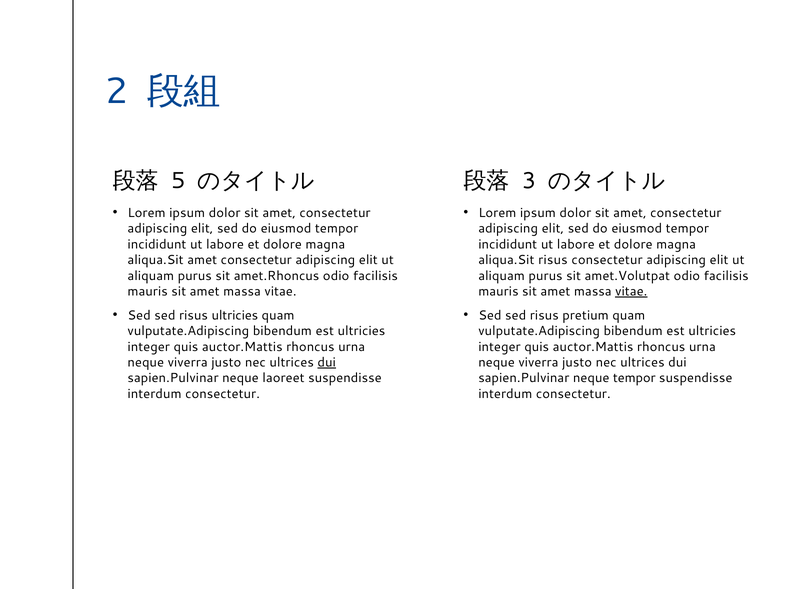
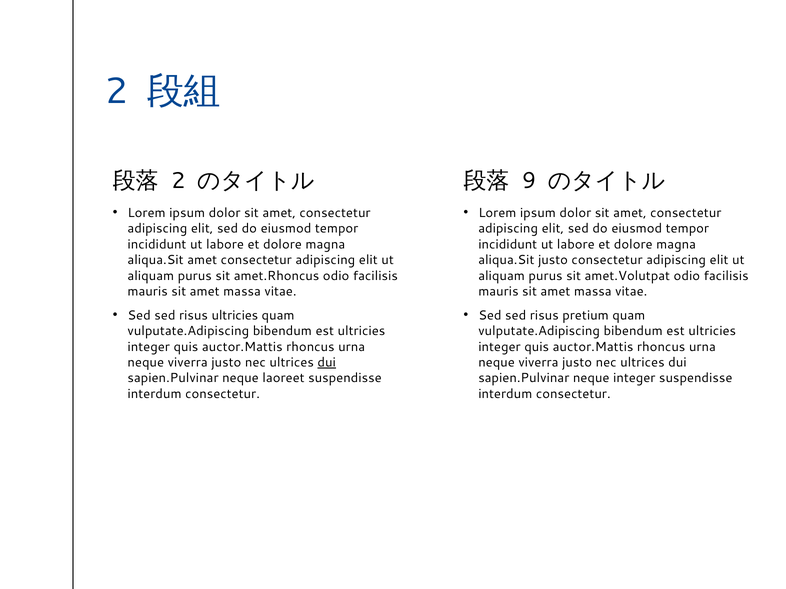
5: 5 -> 2 (178, 181)
3: 3 -> 9 (529, 181)
aliqua.Sit risus: risus -> justo (553, 260)
vitae underline: present -> none (631, 292)
neque tempor: tempor -> integer (634, 378)
